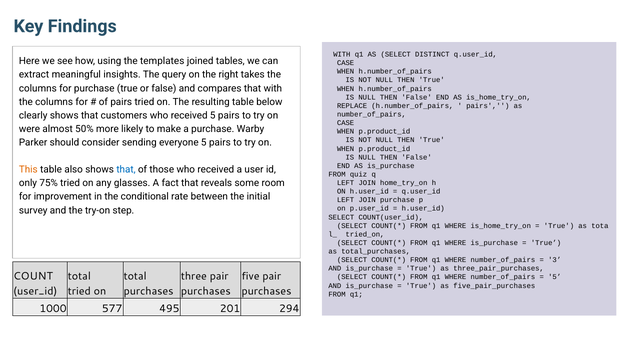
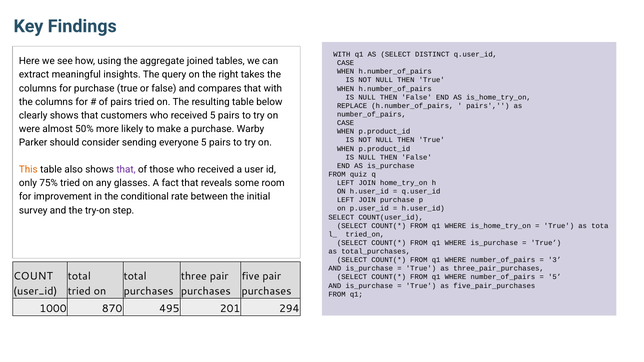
templates: templates -> aggregate (162, 61)
that colour: blue -> purple (126, 170)
577: 577 -> 870 (112, 309)
